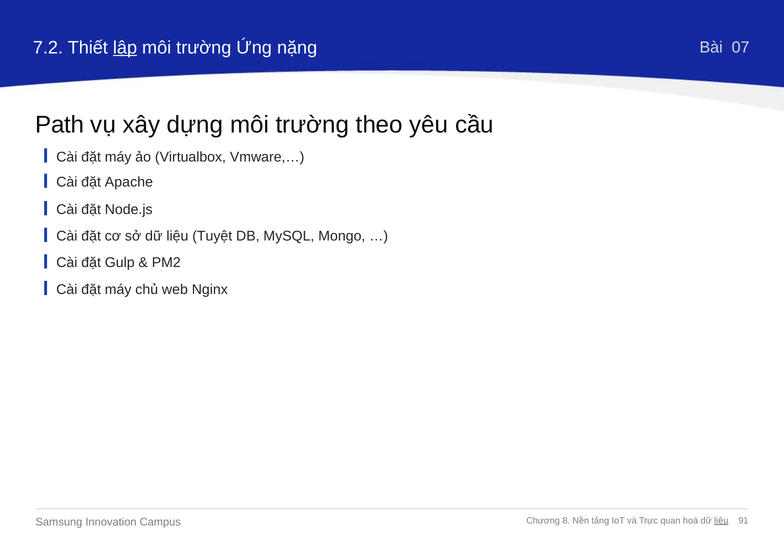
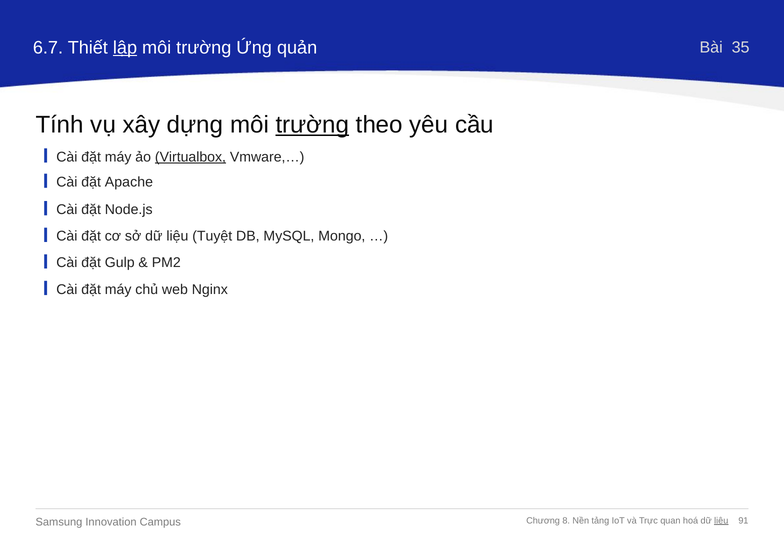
7.2: 7.2 -> 6.7 (48, 48)
nặng: nặng -> quản (297, 48)
07: 07 -> 35 (741, 47)
Path: Path -> Tính (60, 125)
trường underline: none -> present (312, 125)
Virtualbox underline: none -> present (190, 157)
